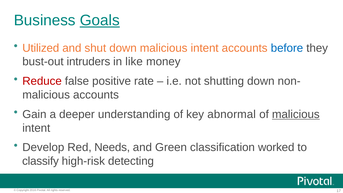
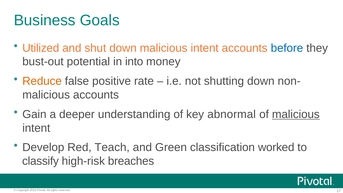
Goals underline: present -> none (100, 20)
intruders: intruders -> potential (88, 62)
like: like -> into (134, 62)
Reduce colour: red -> orange (42, 81)
Needs: Needs -> Teach (112, 147)
detecting: detecting -> breaches (131, 161)
